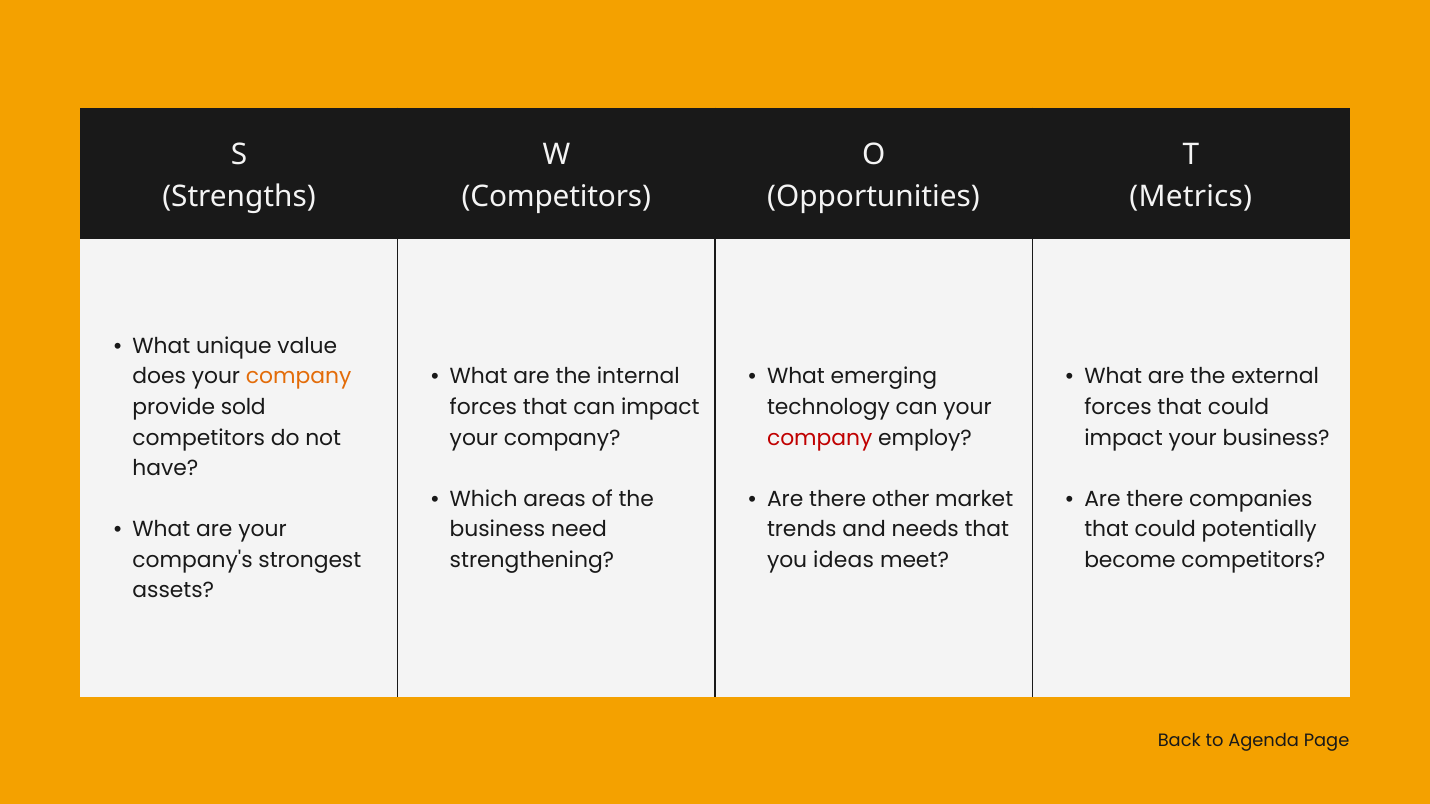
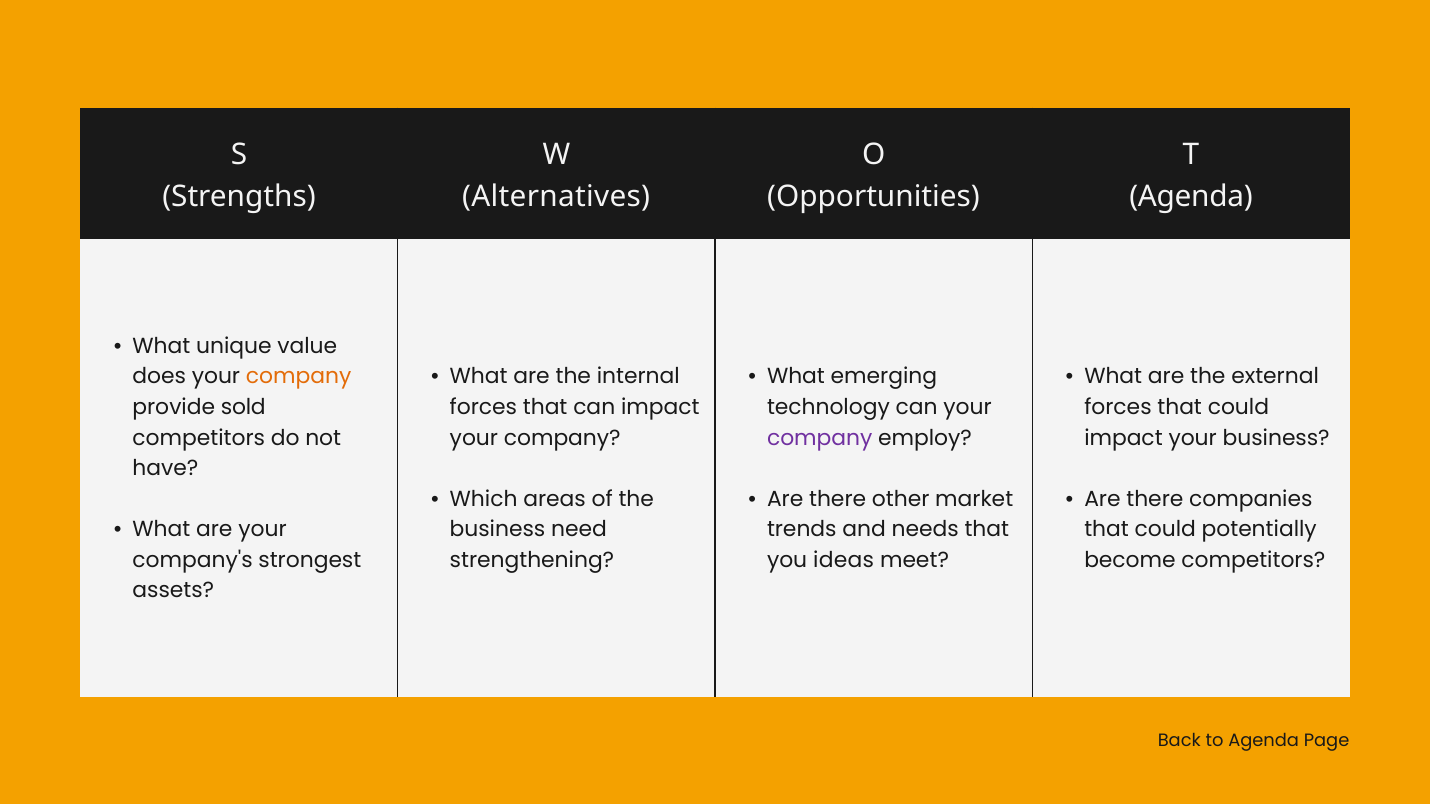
Competitors: Competitors -> Alternatives (556, 196)
Metrics: Metrics -> Agenda (1191, 196)
company colour: red -> purple (820, 438)
